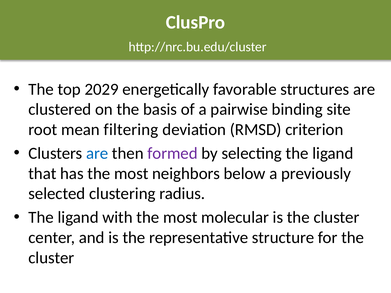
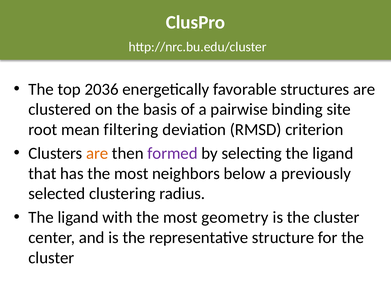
2029: 2029 -> 2036 (102, 89)
are colour: blue -> orange (97, 153)
molecular: molecular -> geometry (235, 218)
